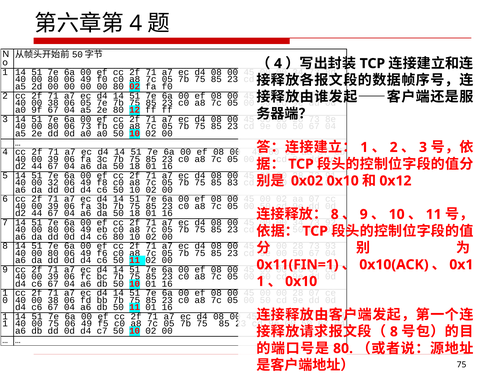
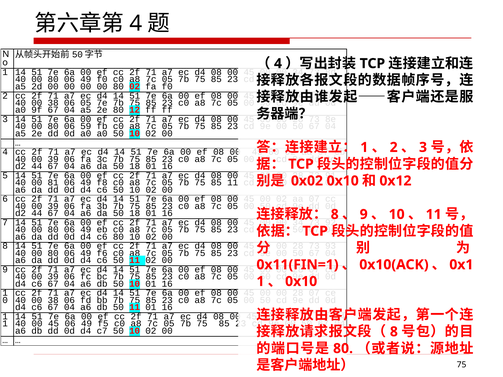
06 73: 73 -> 59 (86, 126)
32: 32 -> 81 (53, 183)
85 83: 83 -> 11 (233, 183)
40 00 75: 75 -> 45 (54, 324)
